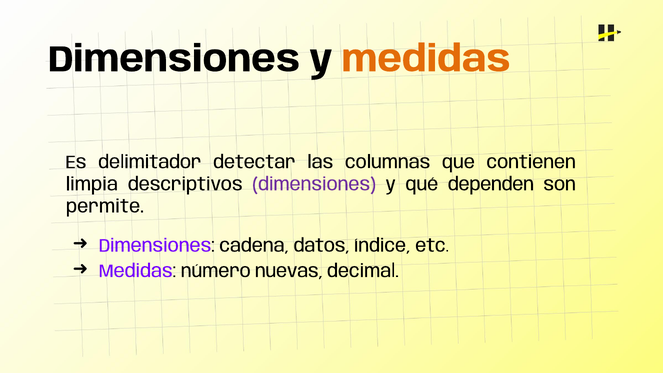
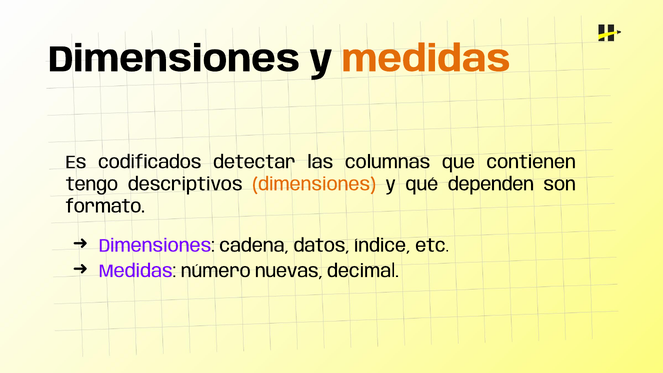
delimitador: delimitador -> codificados (150, 162)
limpia: limpia -> tengo (92, 184)
dimensiones colour: purple -> orange (314, 184)
permite: permite -> formato (105, 206)
